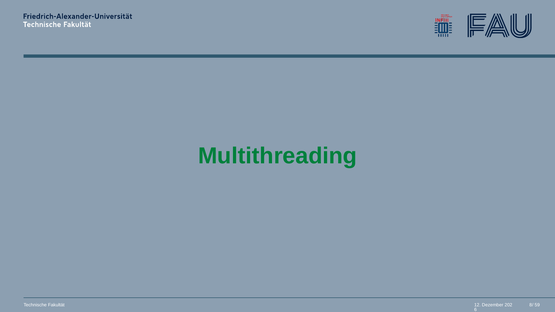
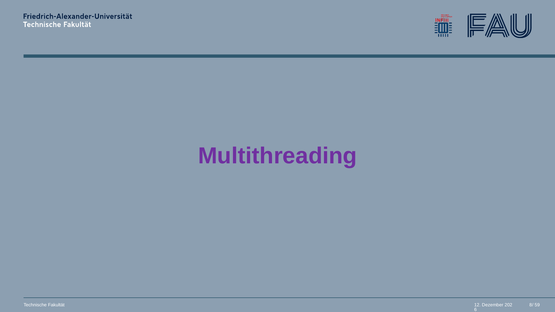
Multithreading colour: green -> purple (278, 156)
